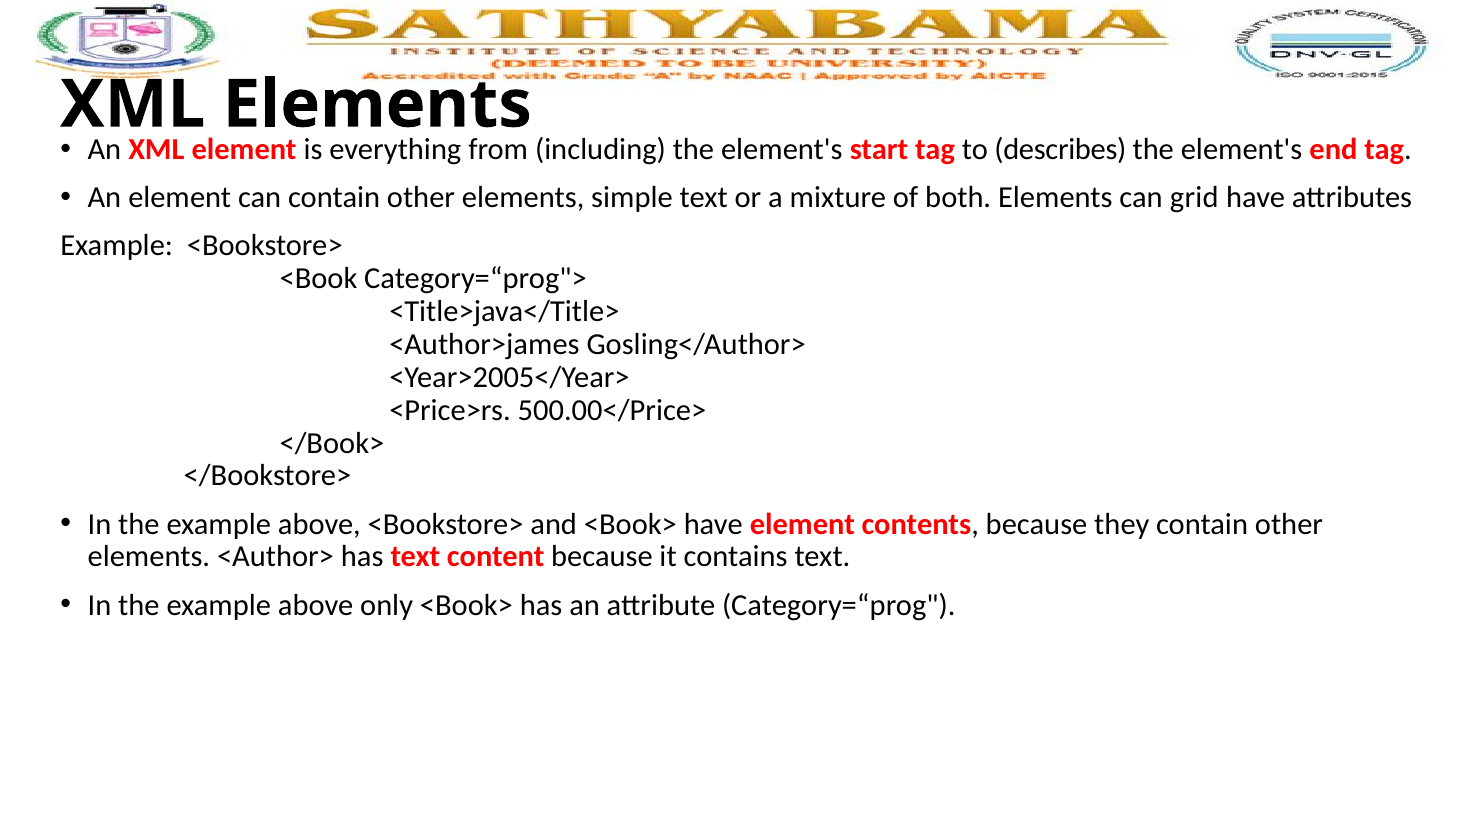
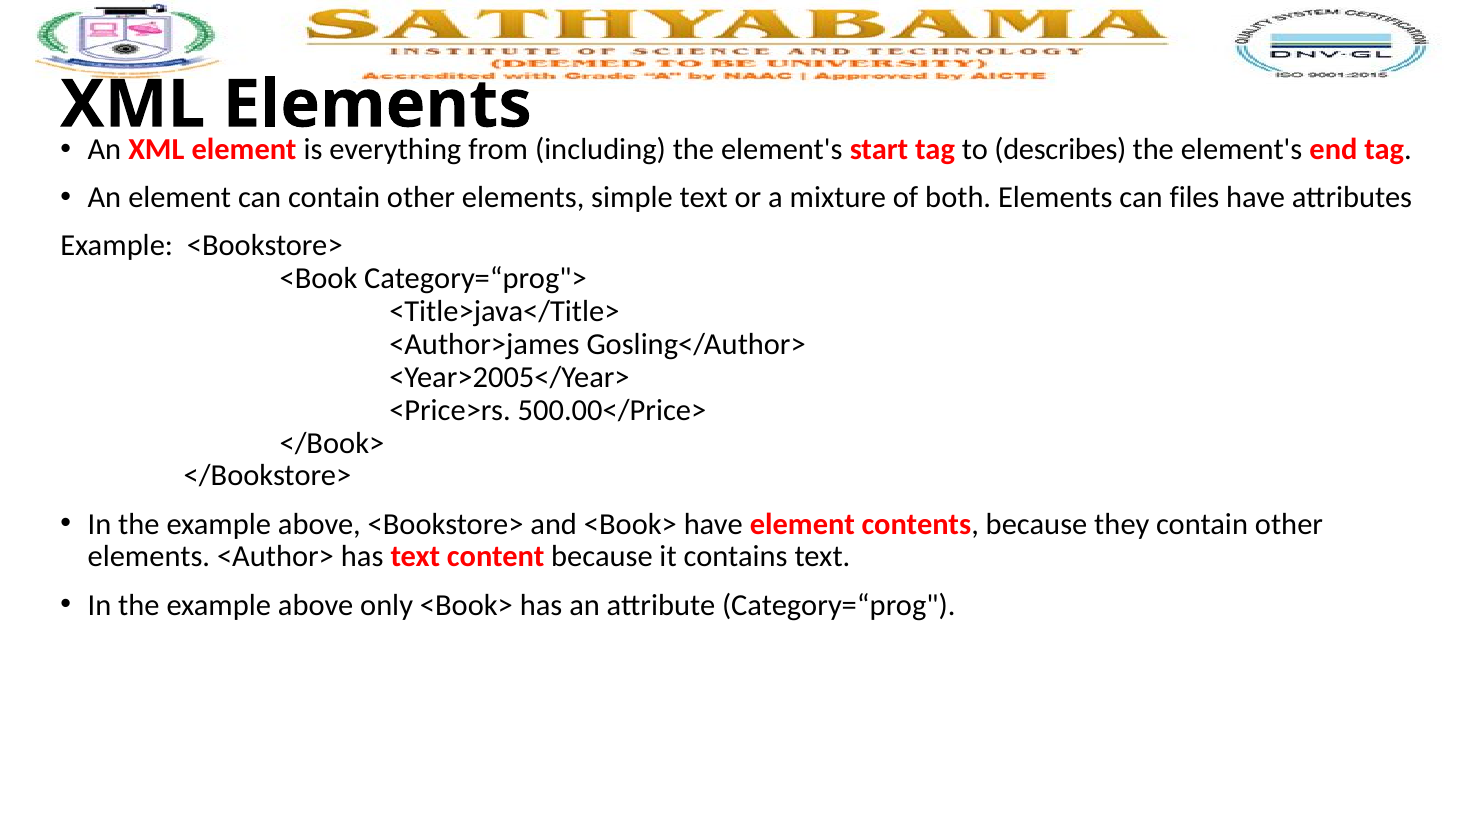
grid: grid -> files (1195, 198)
